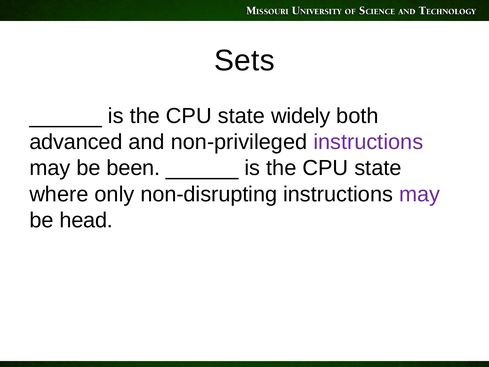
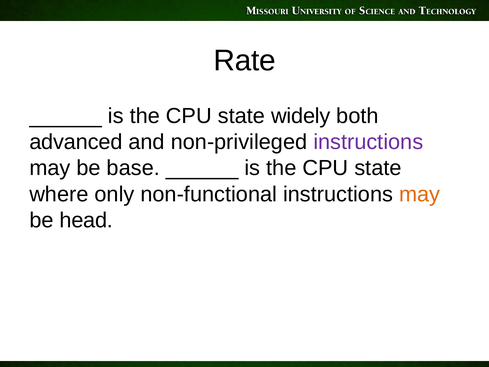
Sets: Sets -> Rate (245, 61)
been: been -> base (133, 168)
non-disrupting: non-disrupting -> non-functional (209, 194)
may colour: purple -> orange (420, 194)
